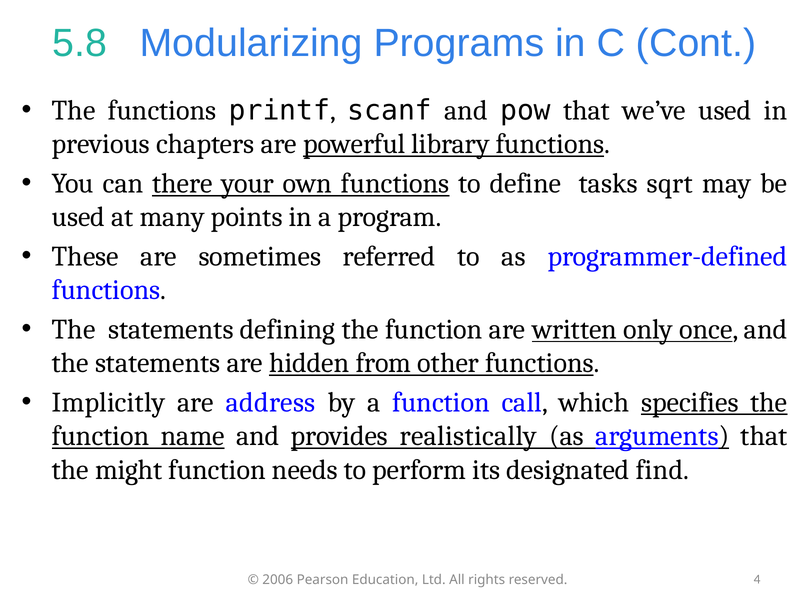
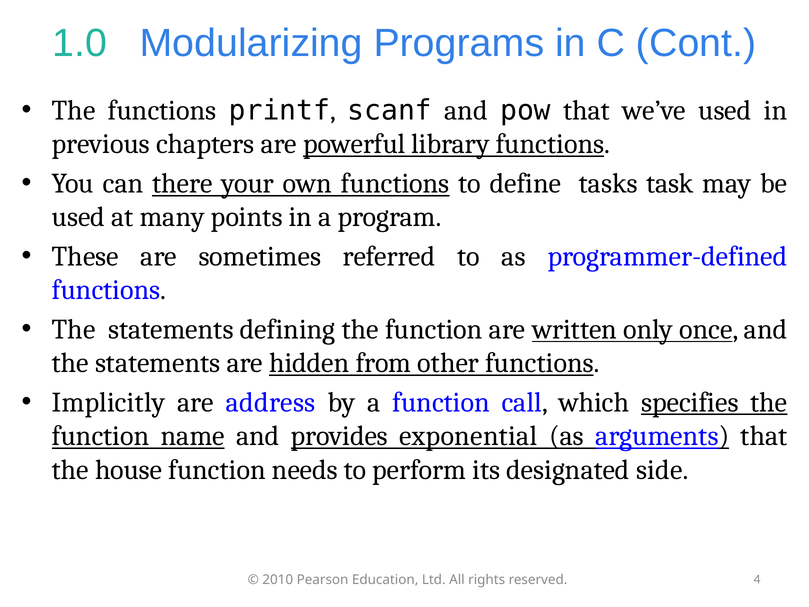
5.8: 5.8 -> 1.0 (80, 43)
sqrt: sqrt -> task (670, 183)
realistically: realistically -> exponential (468, 436)
might: might -> house (129, 470)
find: find -> side (662, 470)
2006: 2006 -> 2010 (278, 579)
